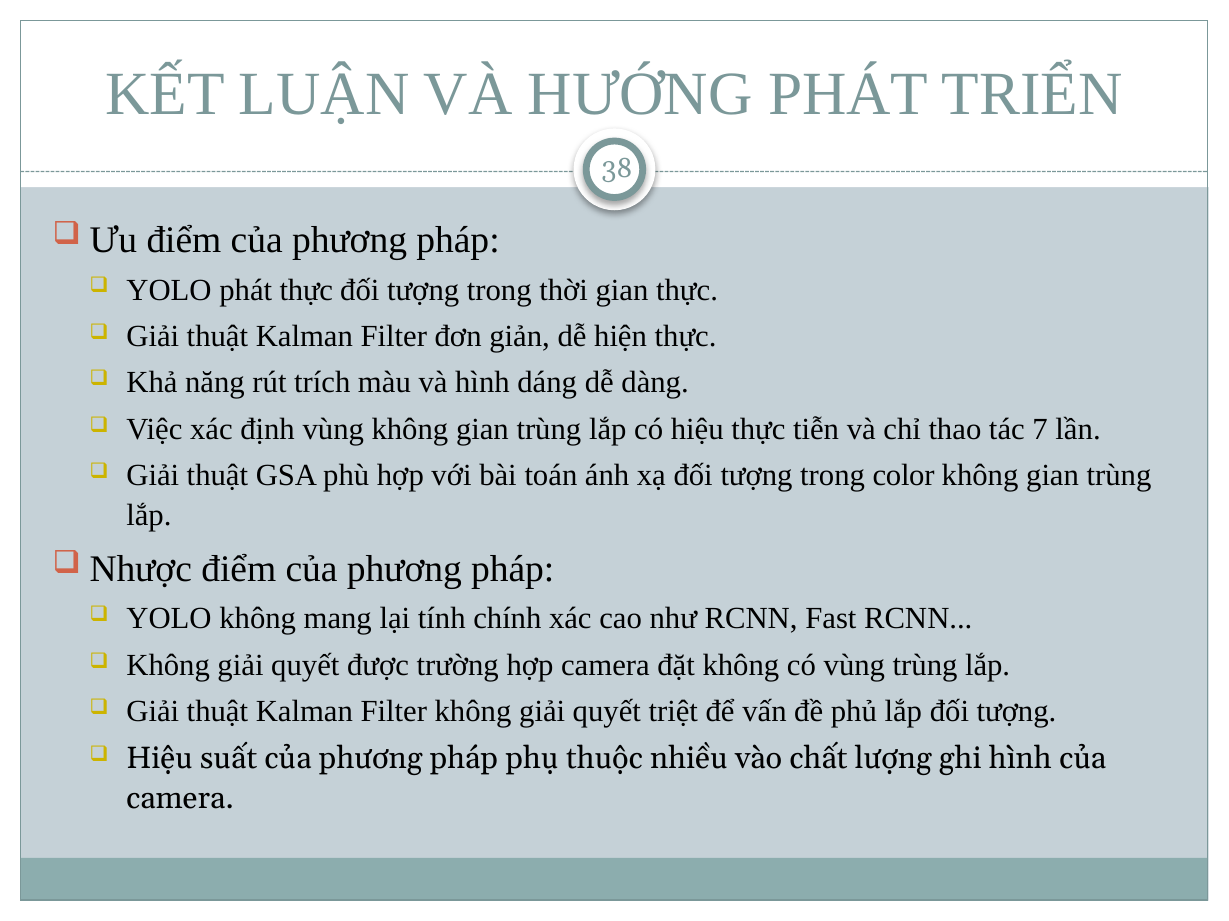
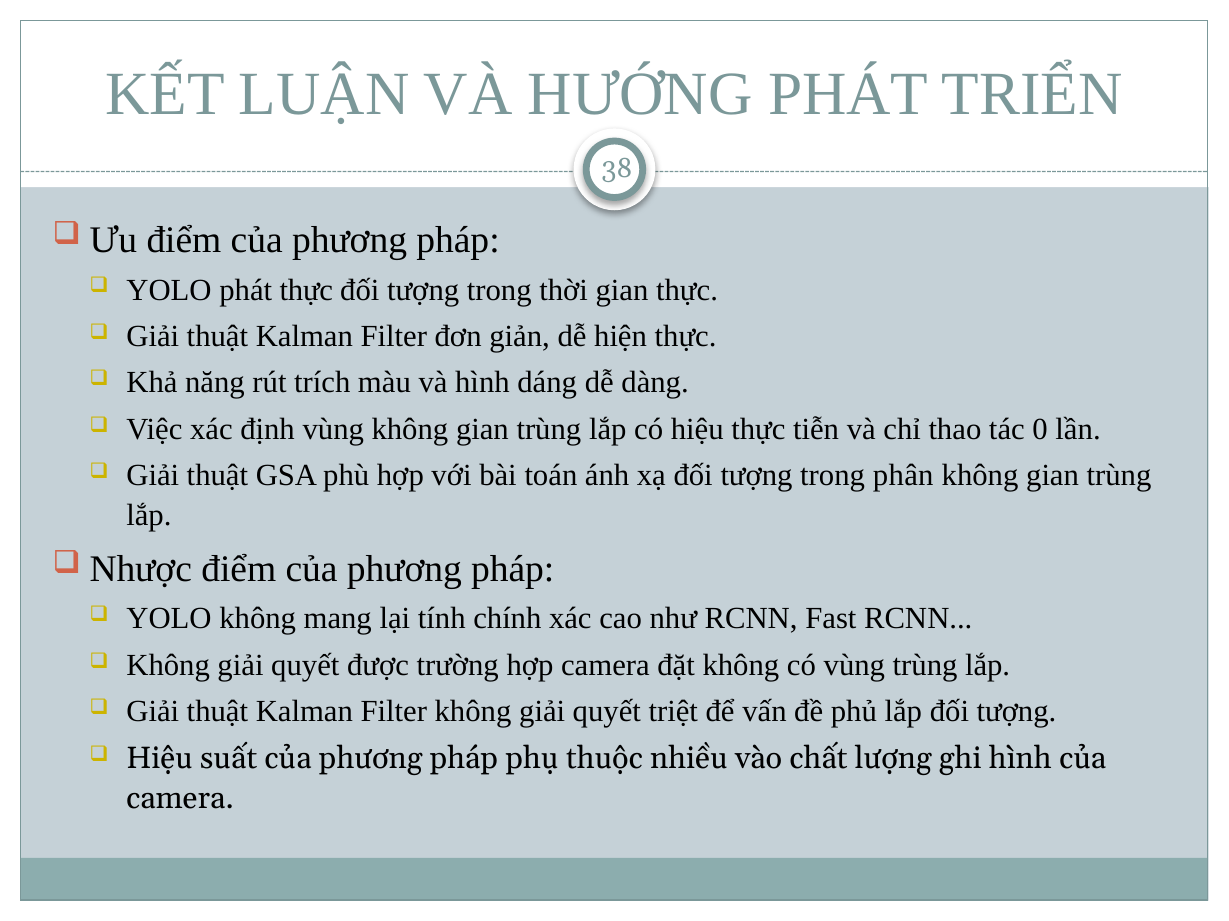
7: 7 -> 0 (1040, 430)
color: color -> phân (903, 476)
